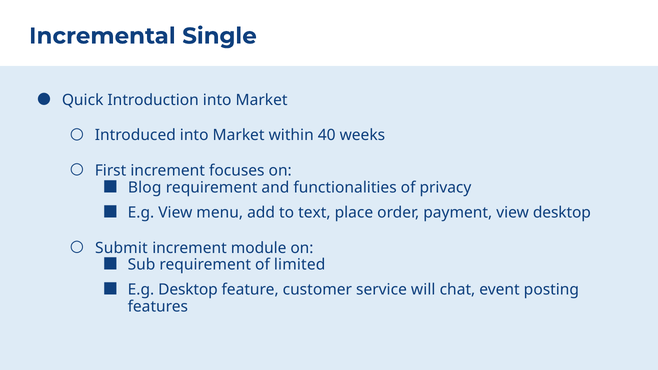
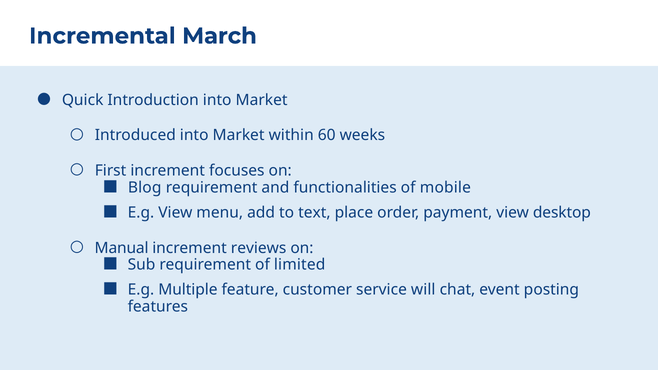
Single: Single -> March (220, 36)
40: 40 -> 60 (327, 135)
privacy: privacy -> mobile (445, 188)
Submit: Submit -> Manual (122, 248)
module: module -> reviews (259, 248)
E.g Desktop: Desktop -> Multiple (188, 290)
